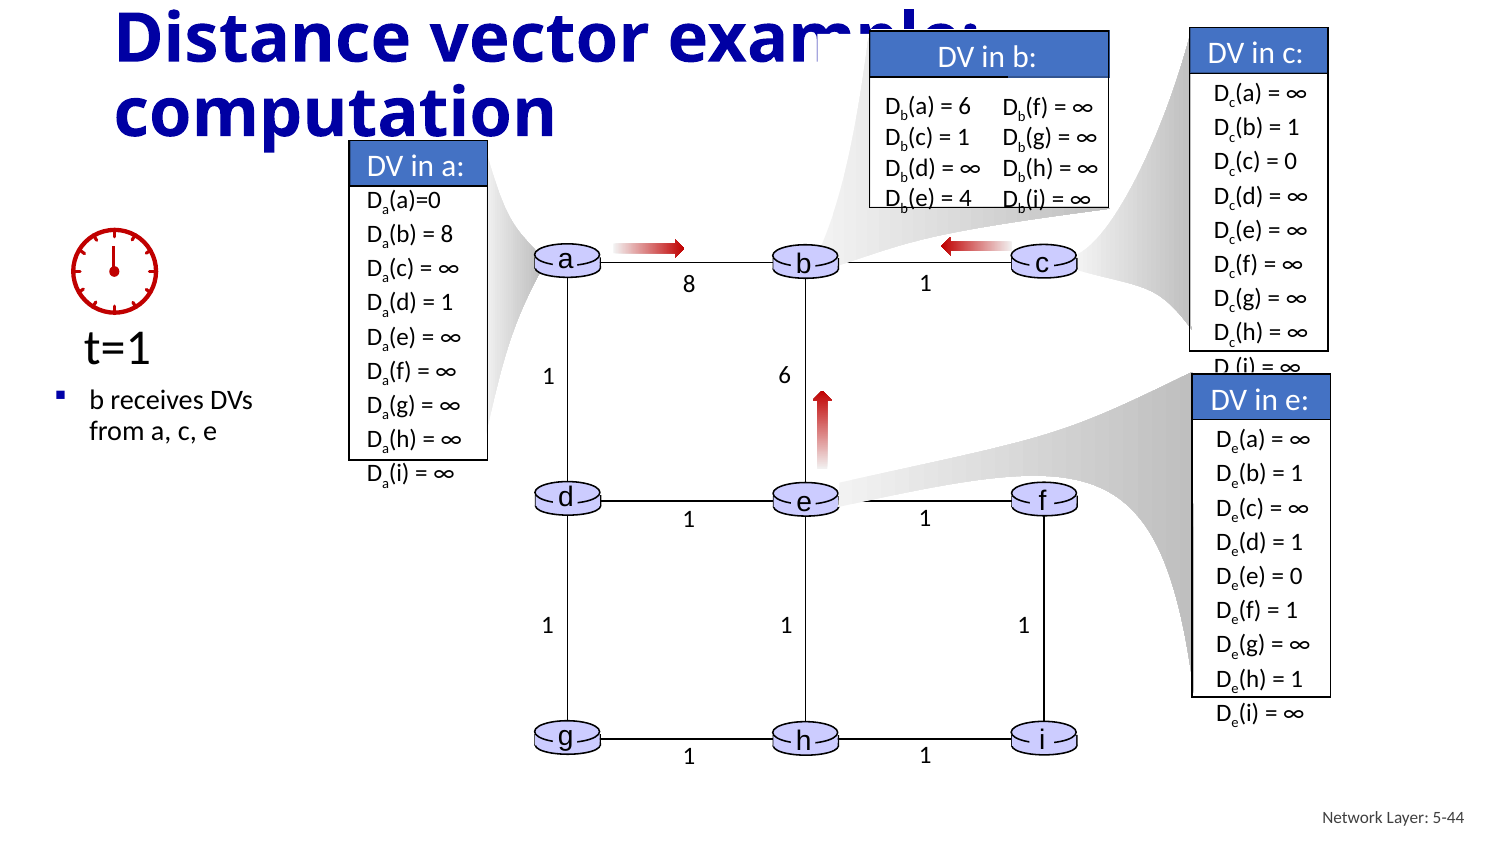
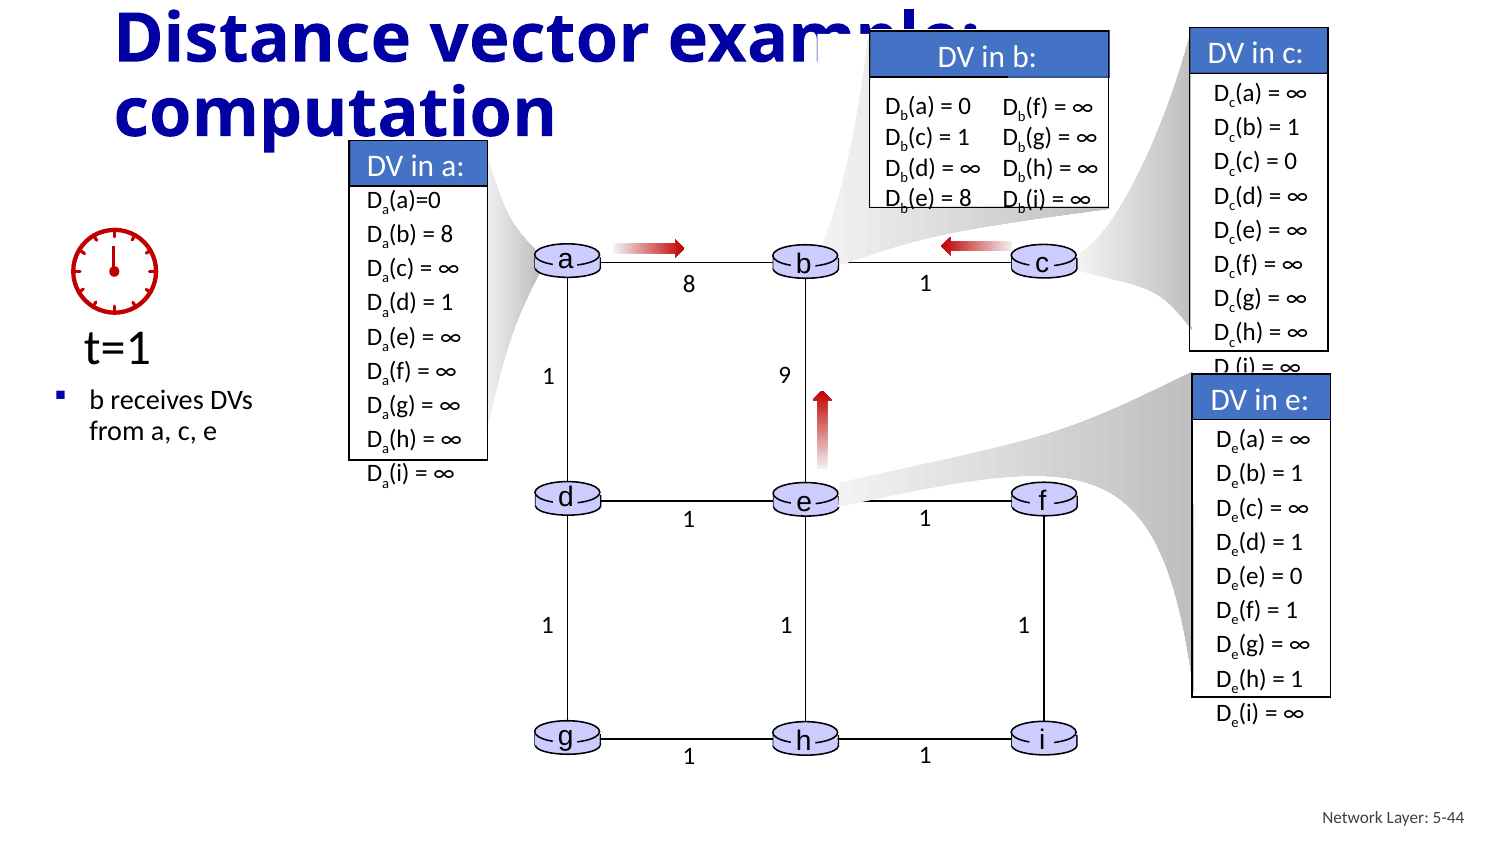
6: 6 -> 0 (965, 106)
4: 4 -> 8 (965, 199)
1 6: 6 -> 9 (785, 375)
